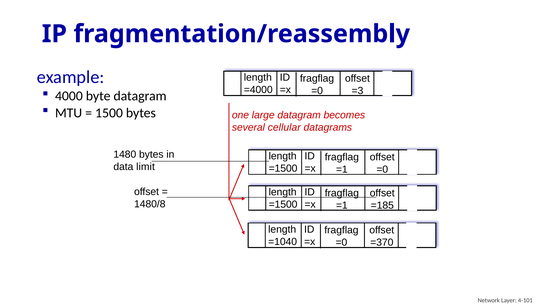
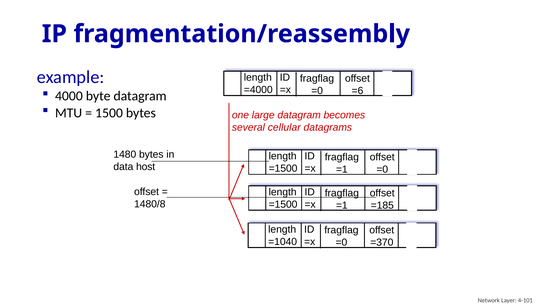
=3: =3 -> =6 (357, 91)
limit: limit -> host (146, 166)
